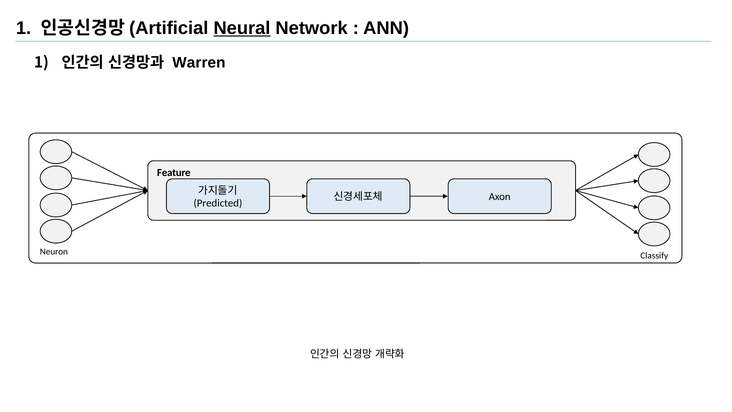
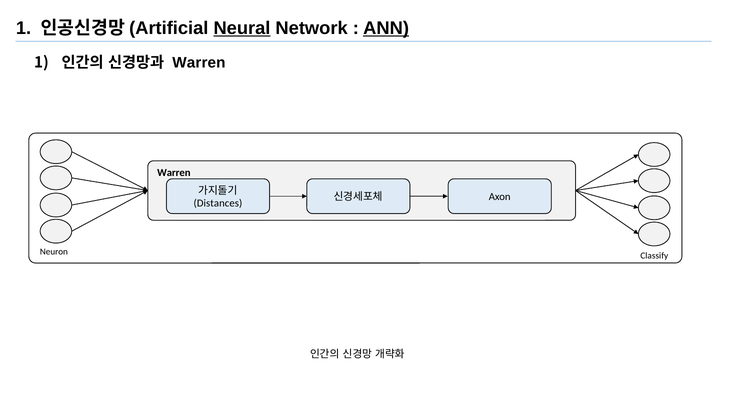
ANN underline: none -> present (386, 28)
Feature: Feature -> Warren (174, 172)
Predicted: Predicted -> Distances (218, 203)
